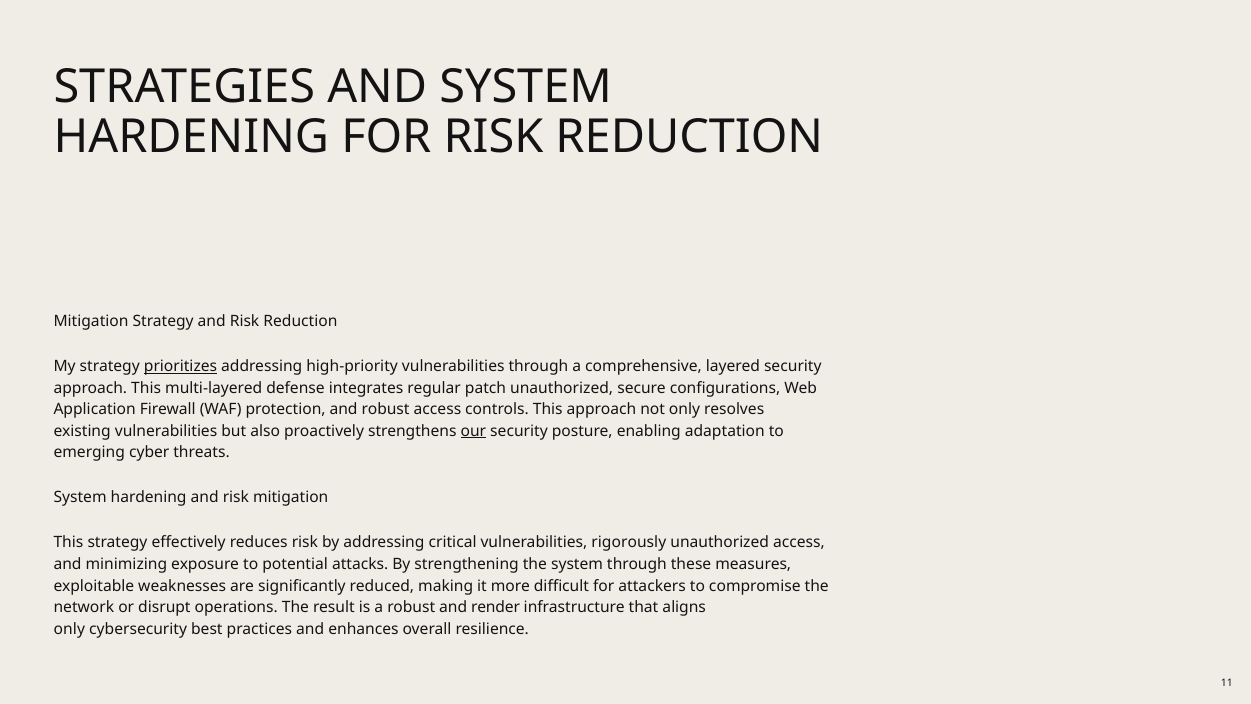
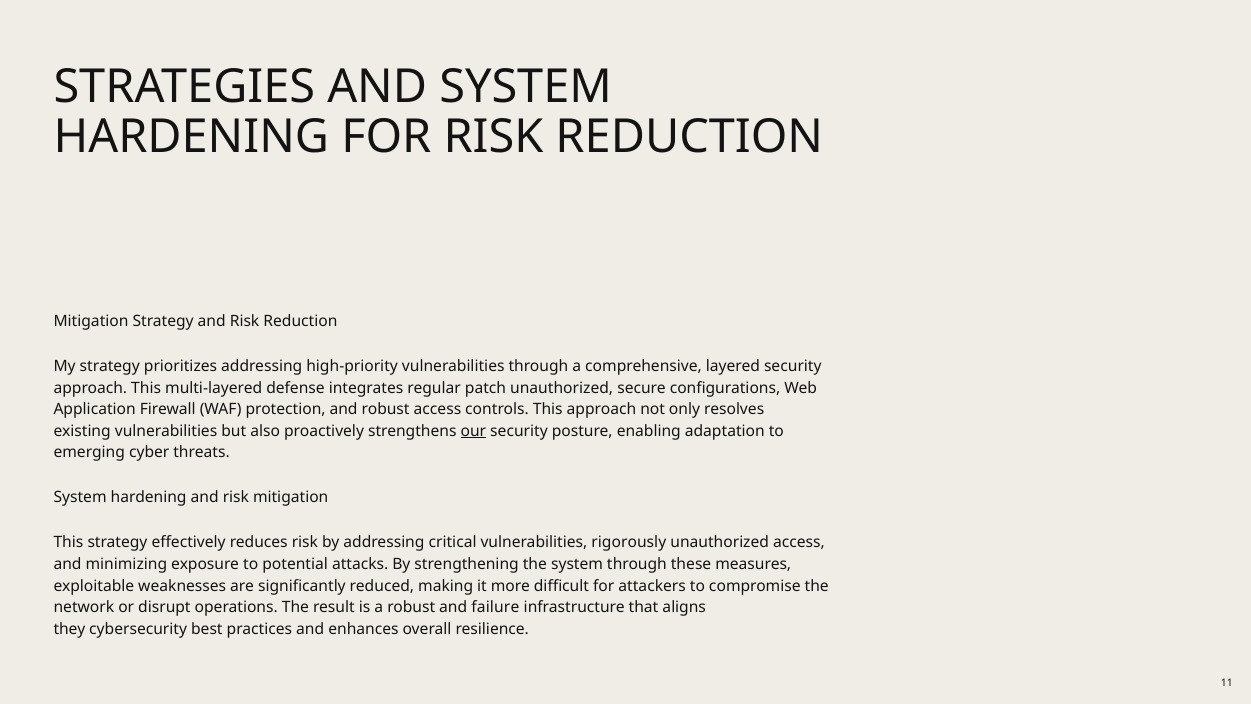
prioritizes underline: present -> none (181, 366)
render: render -> failure (495, 607)
only: only -> they (69, 629)
